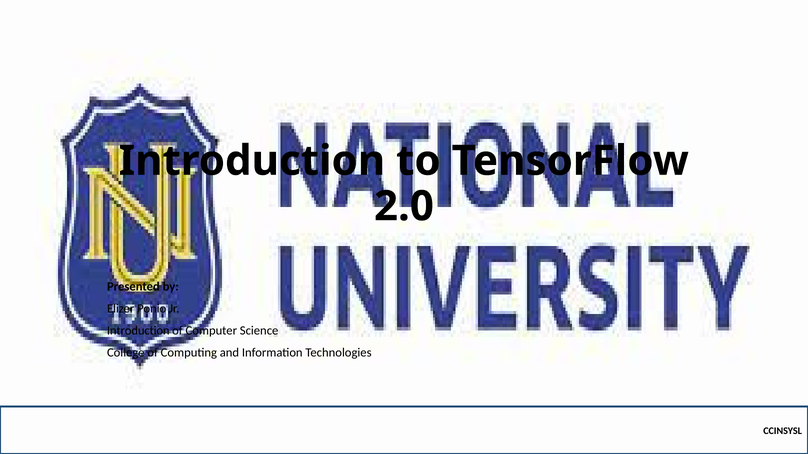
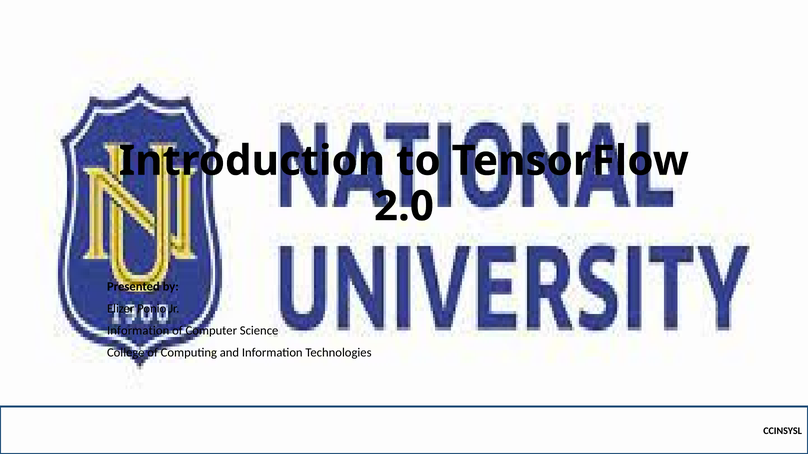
Introduction: Introduction -> Information (138, 331)
